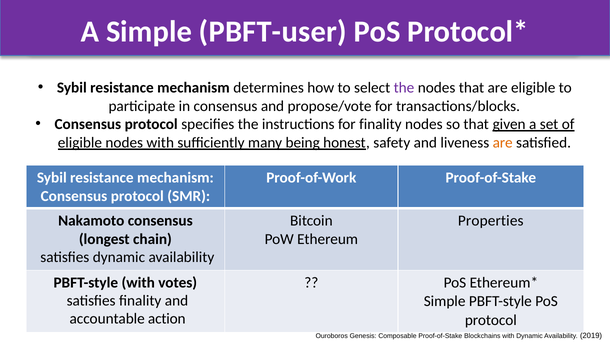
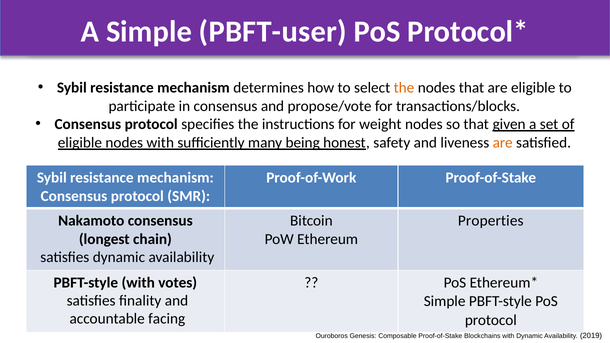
the colour: purple -> orange (404, 88)
for finality: finality -> weight (380, 124)
action: action -> facing (167, 319)
